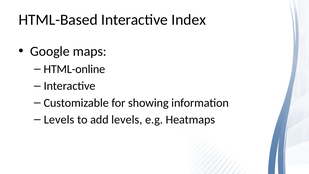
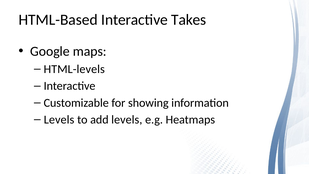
Index: Index -> Takes (189, 20)
HTML-online: HTML-online -> HTML-levels (74, 69)
